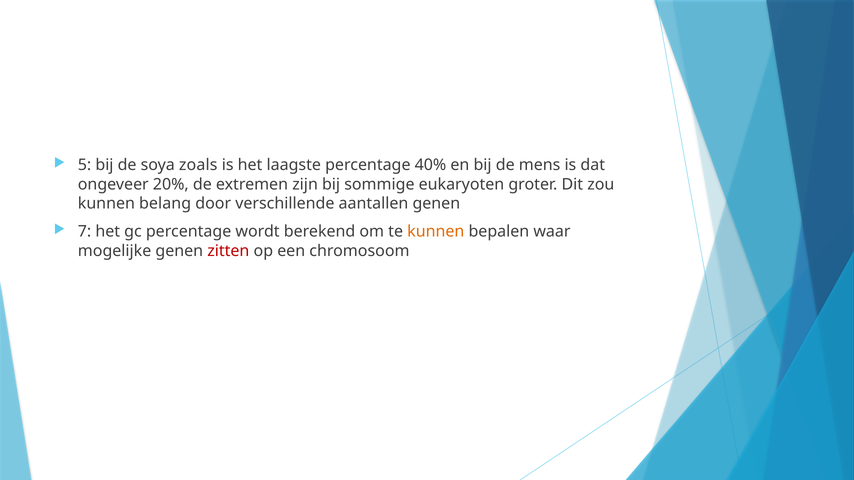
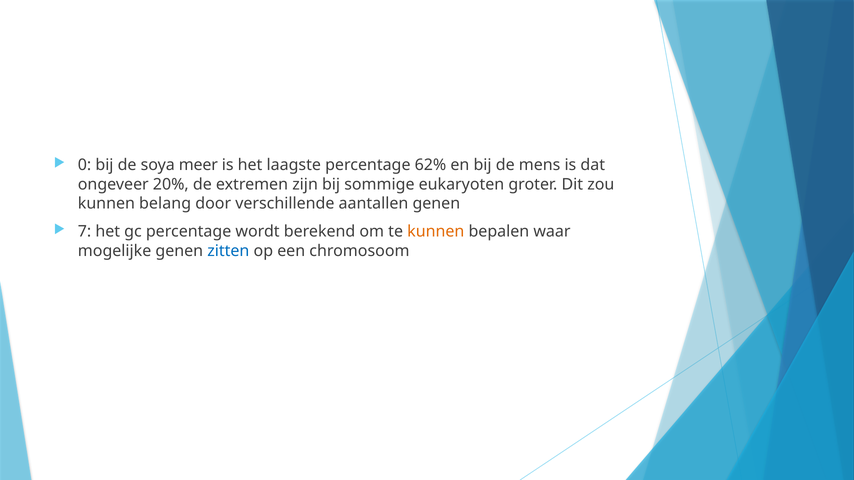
5: 5 -> 0 (85, 165)
zoals: zoals -> meer (198, 165)
40%: 40% -> 62% (430, 165)
zitten colour: red -> blue (228, 251)
